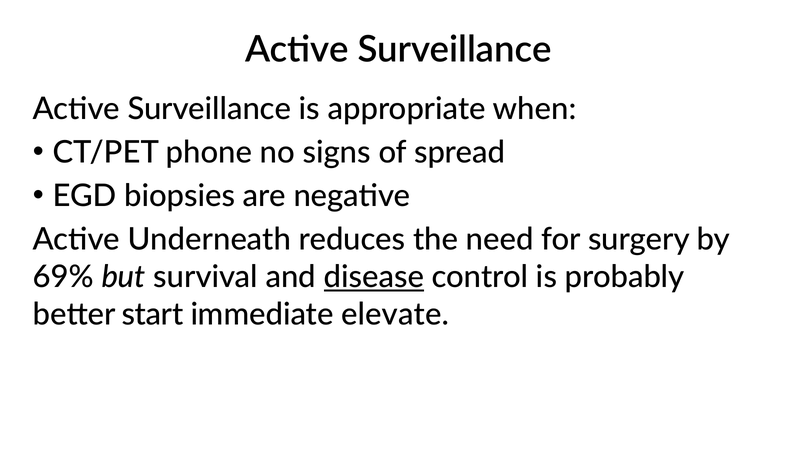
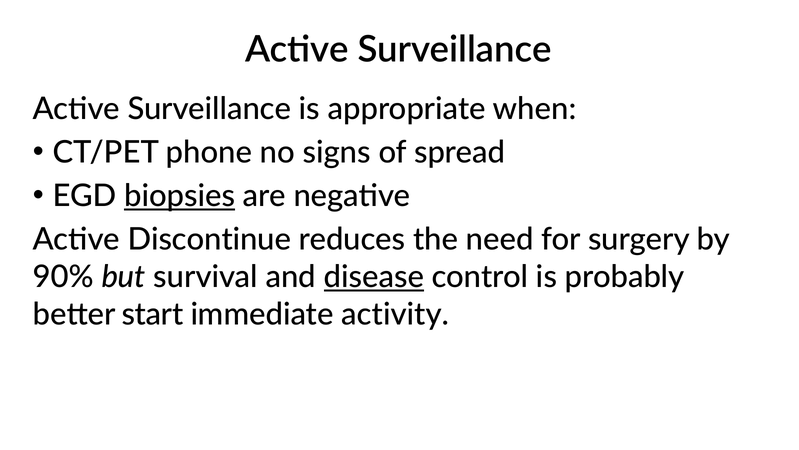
biopsies underline: none -> present (180, 196)
Underneath: Underneath -> Discontinue (209, 239)
69%: 69% -> 90% (63, 277)
elevate: elevate -> activity (395, 314)
